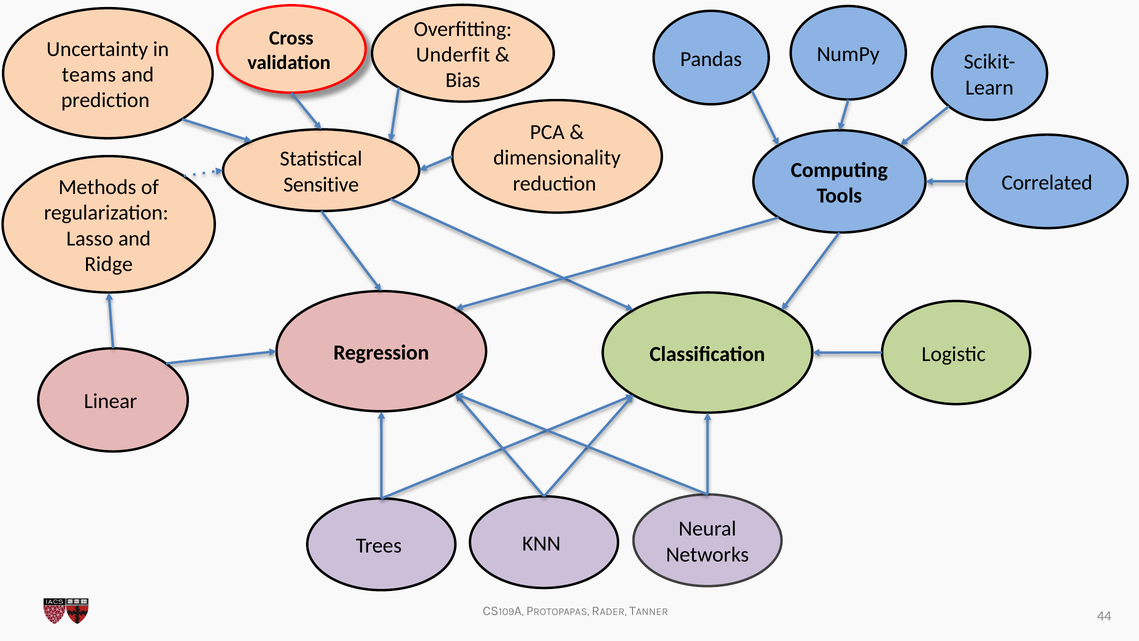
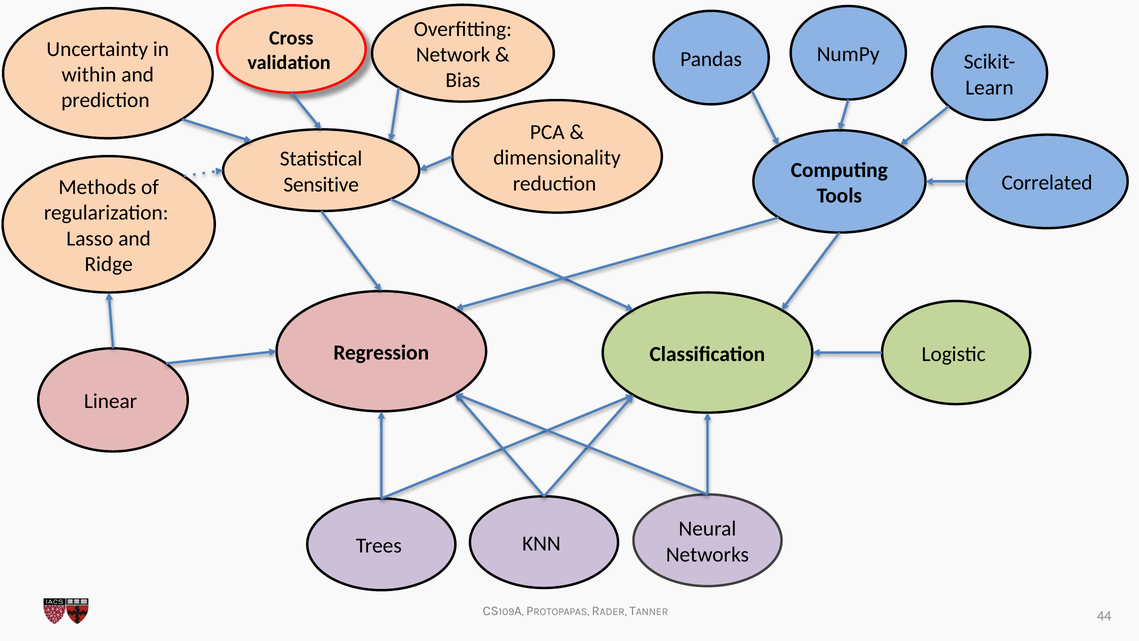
Underfit: Underfit -> Network (453, 55)
teams: teams -> within (89, 75)
